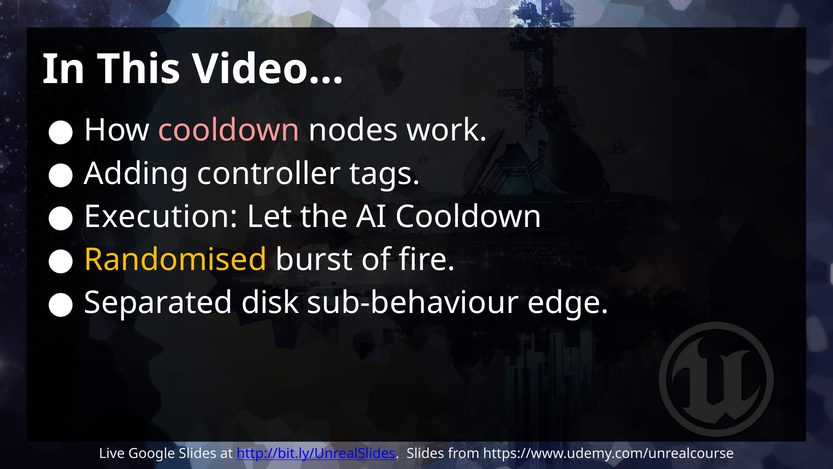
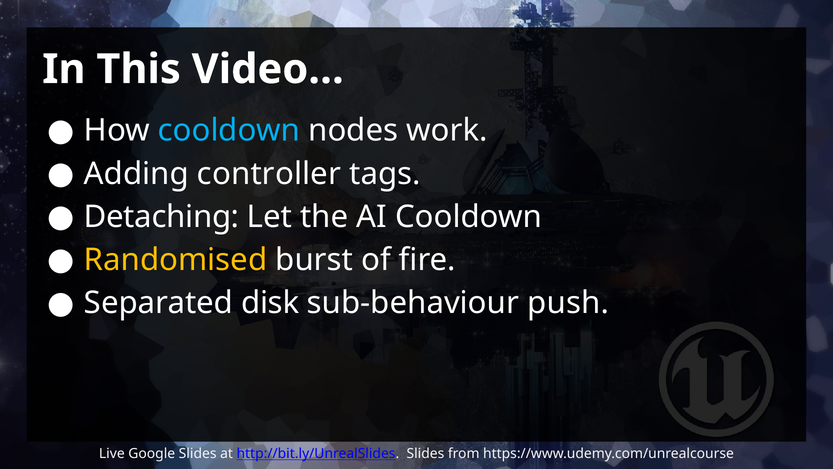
cooldown colour: pink -> light blue (229, 131)
Execution: Execution -> Detaching (161, 217)
edge: edge -> push (568, 303)
